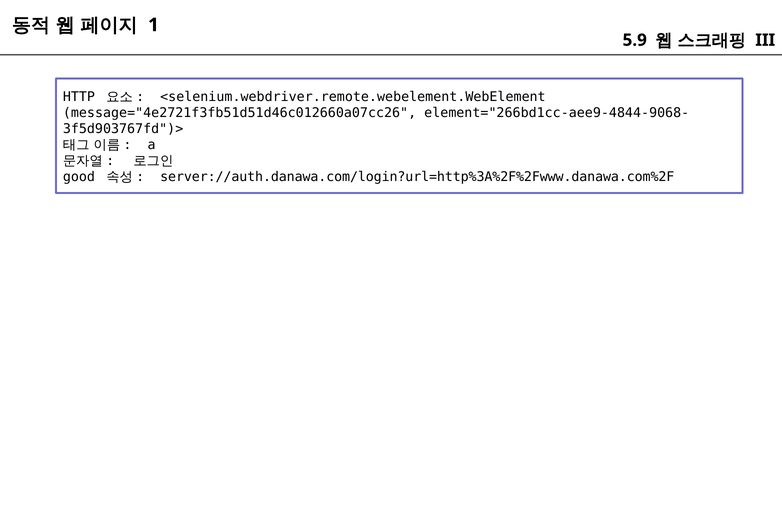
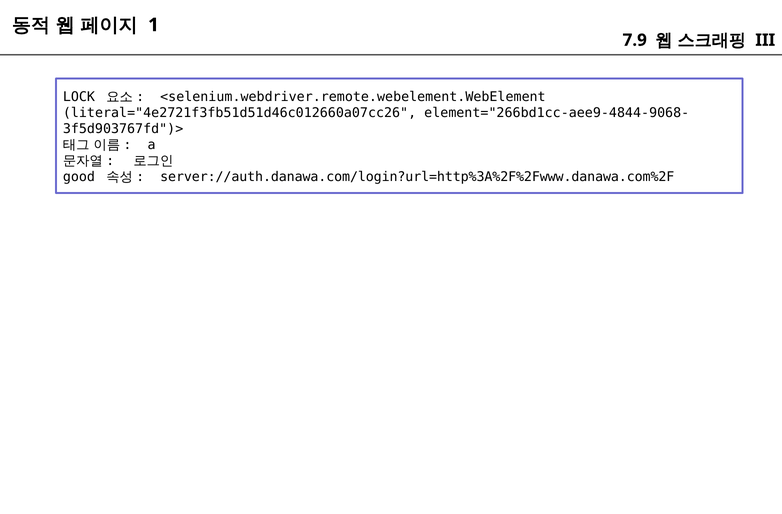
5.9: 5.9 -> 7.9 (635, 40)
HTTP: HTTP -> LOCK (79, 97)
message="4e2721f3fb51d51d46c012660a07cc26: message="4e2721f3fb51d51d46c012660a07cc26 -> literal="4e2721f3fb51d51d46c012660a07cc26 (240, 113)
